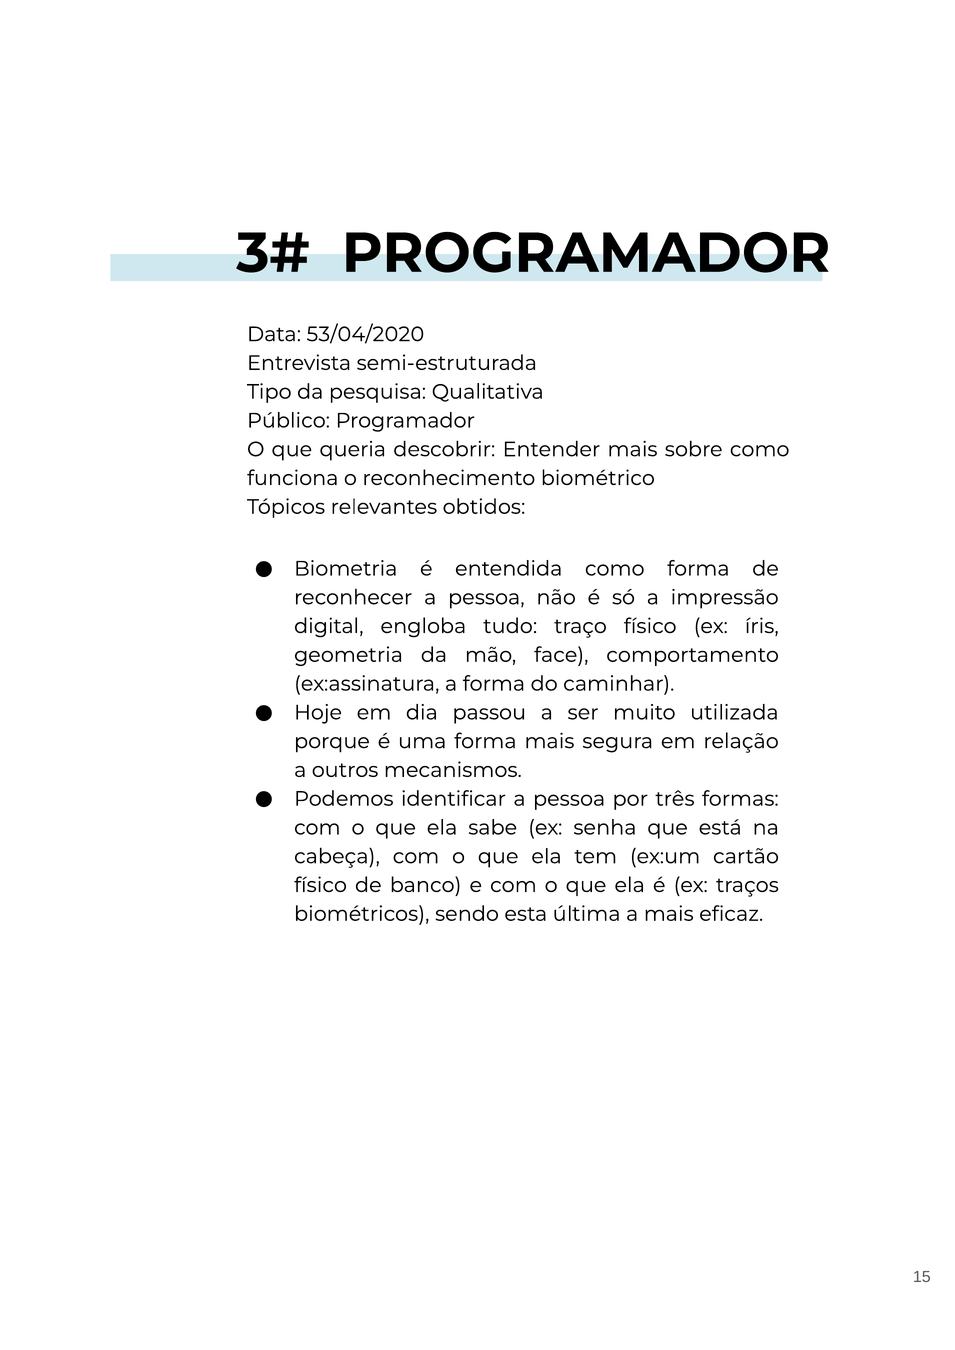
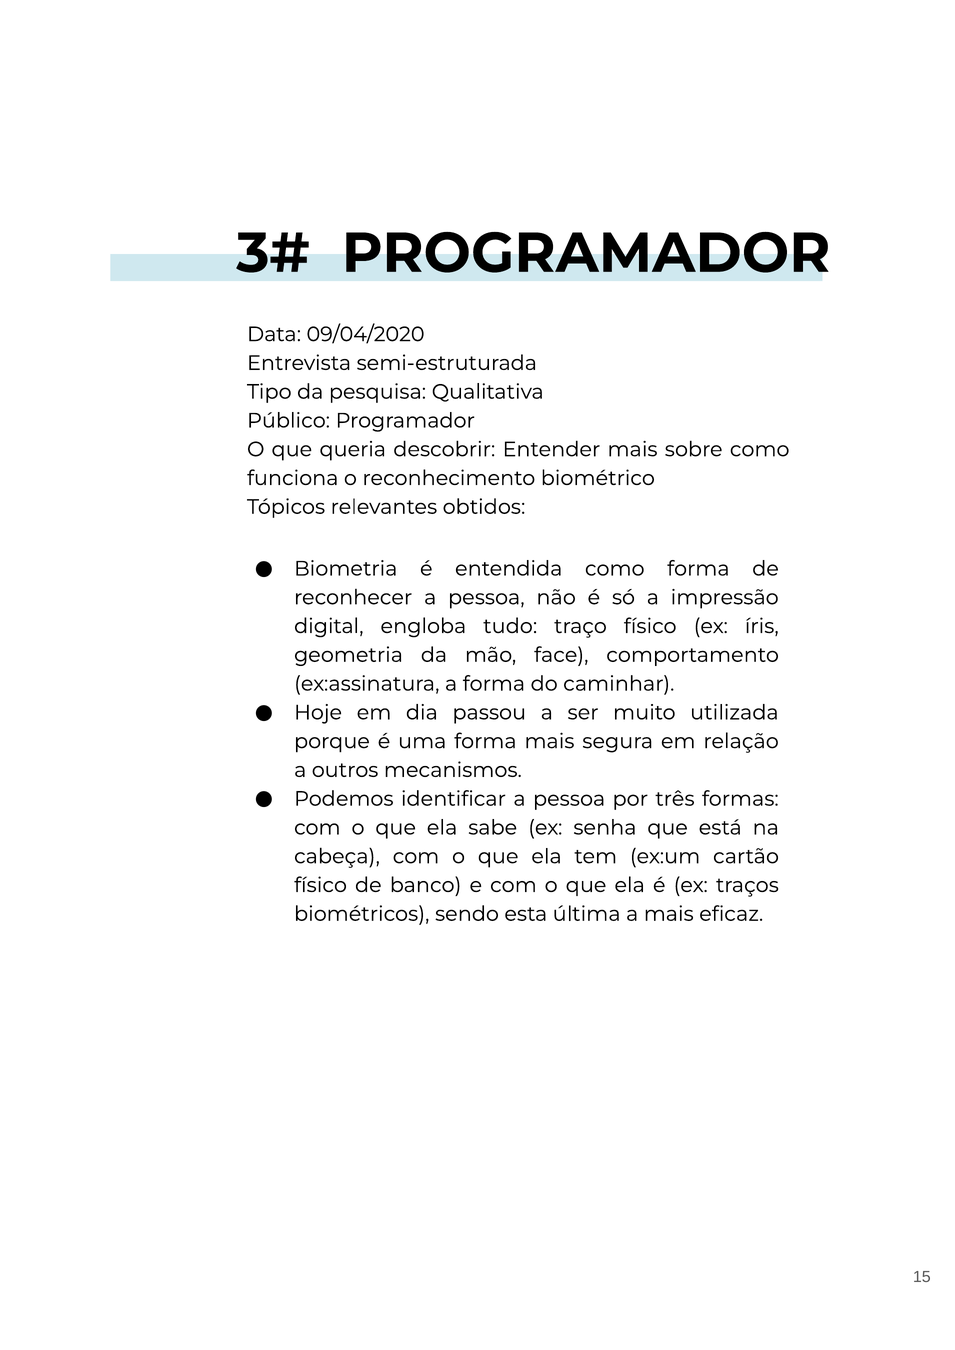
53/04/2020: 53/04/2020 -> 09/04/2020 (366, 334)
